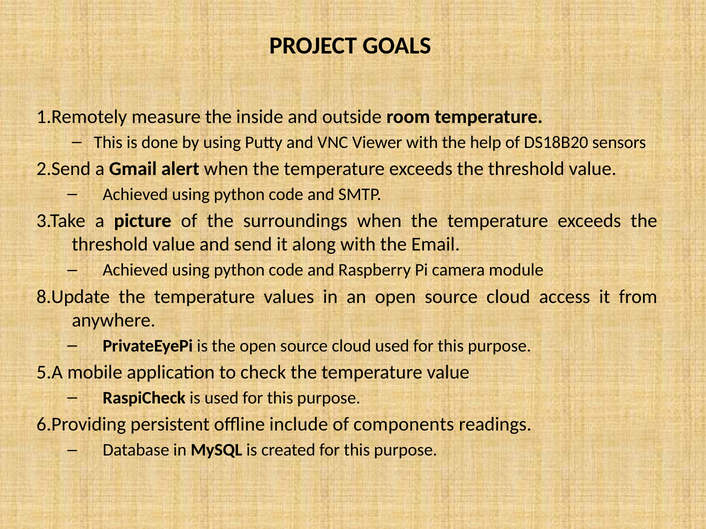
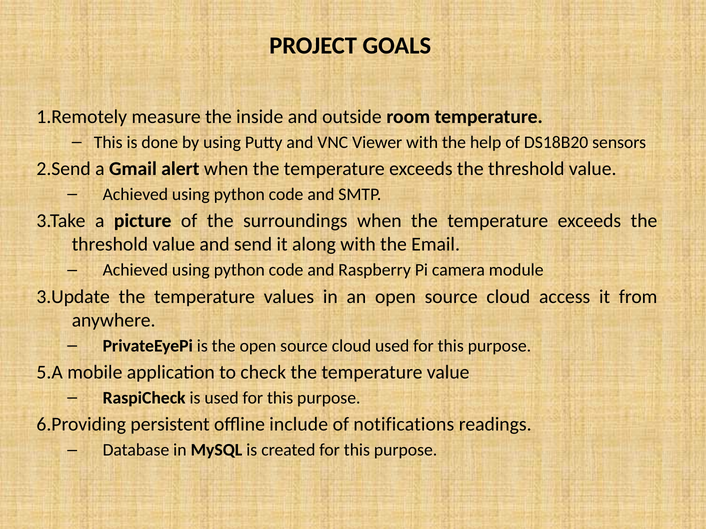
8.Update: 8.Update -> 3.Update (73, 297)
components: components -> notifications (404, 425)
